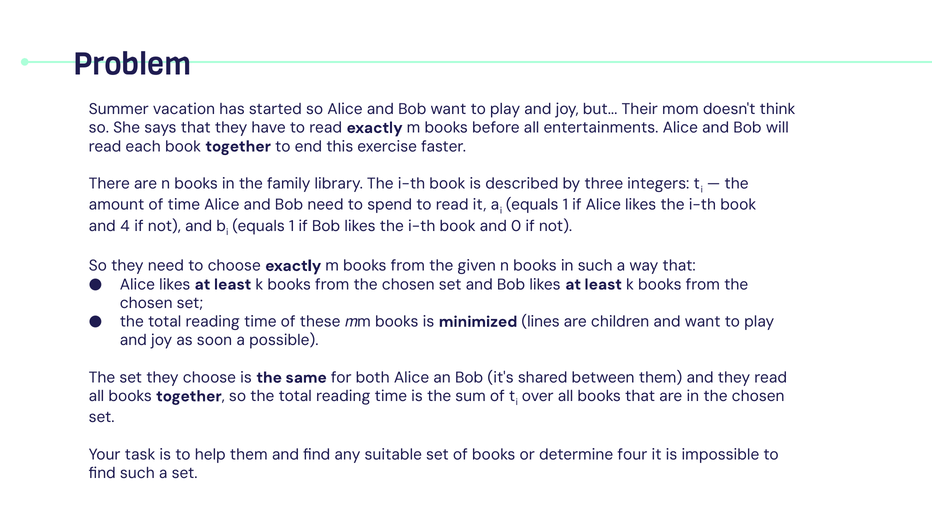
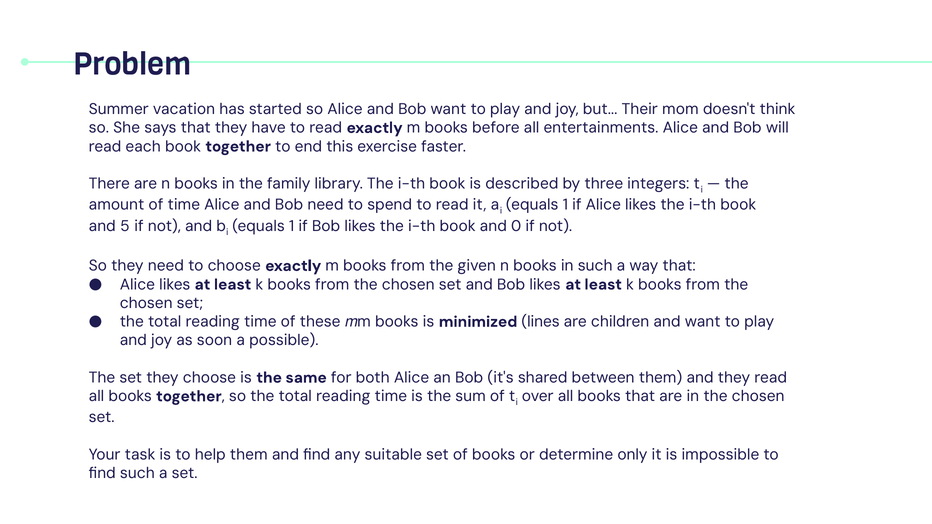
4: 4 -> 5 (125, 226)
four: four -> only (632, 455)
